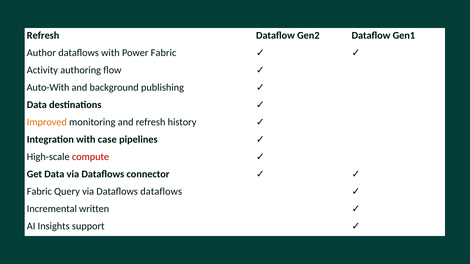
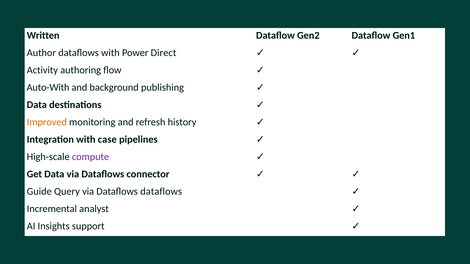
Refresh: Refresh -> Written (43, 36)
Power Fabric: Fabric -> Direct (164, 53)
compute colour: red -> purple (90, 157)
Fabric: Fabric -> Guide (39, 192)
written: written -> analyst (94, 209)
